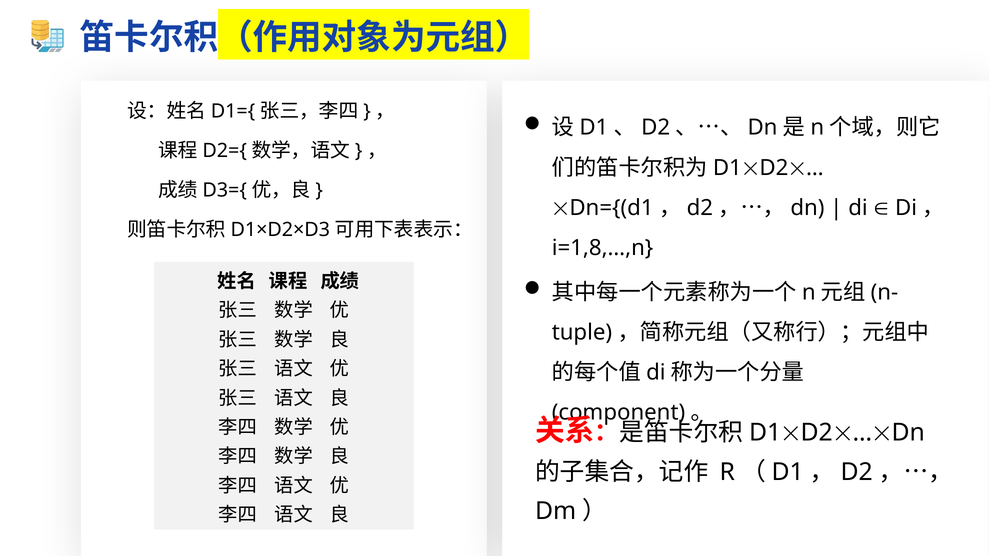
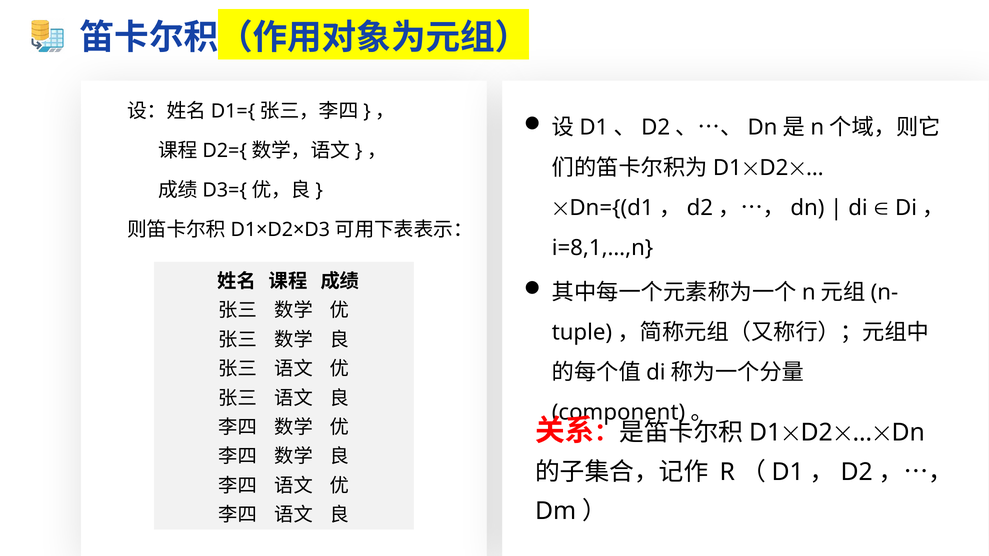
i=1,8,…,n: i=1,8,…,n -> i=8,1,…,n (603, 248)
